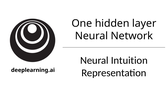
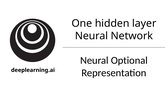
Intuition: Intuition -> Optional (129, 61)
